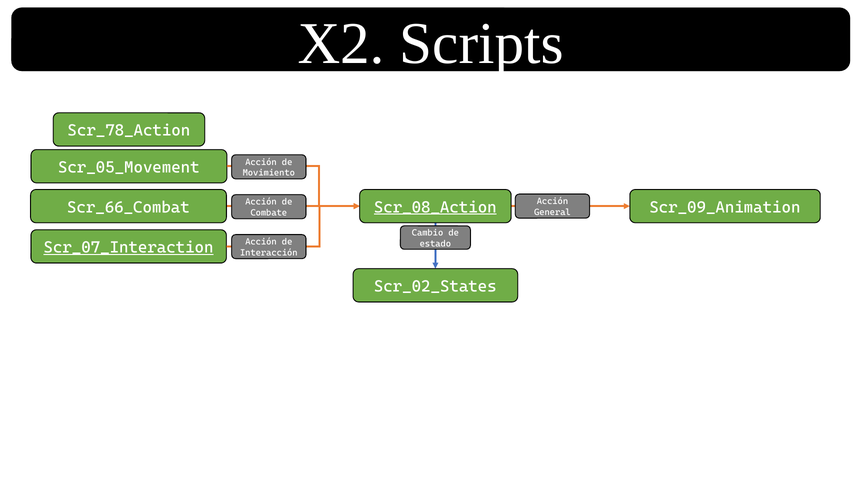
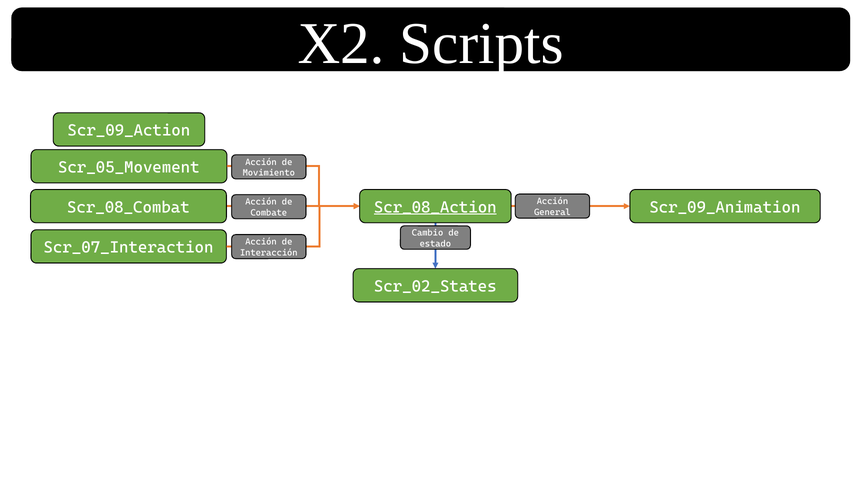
Scr_78_Action: Scr_78_Action -> Scr_09_Action (129, 130)
Scr_66_Combat: Scr_66_Combat -> Scr_08_Combat (128, 207)
Scr_07_Interaction underline: present -> none (129, 247)
